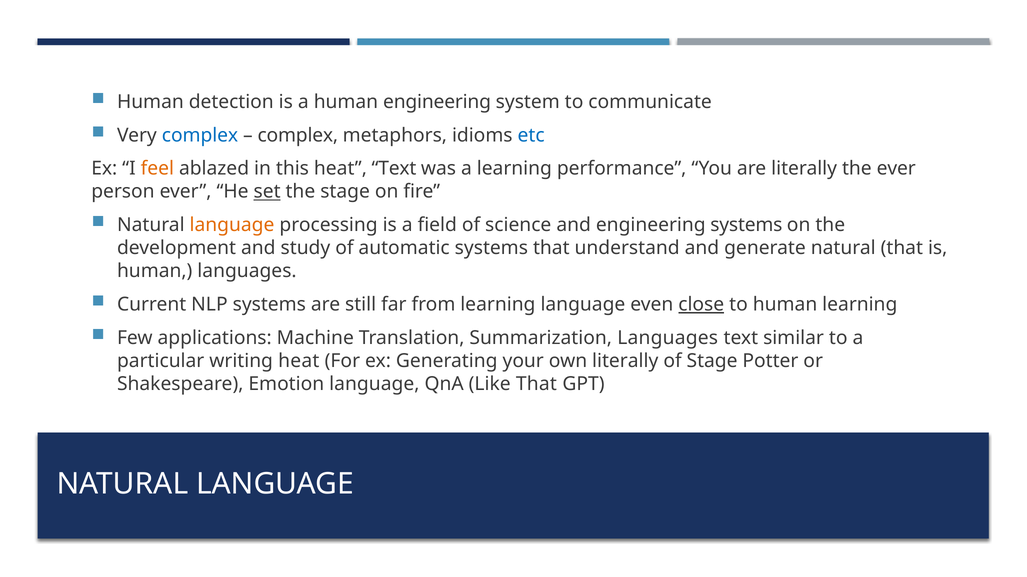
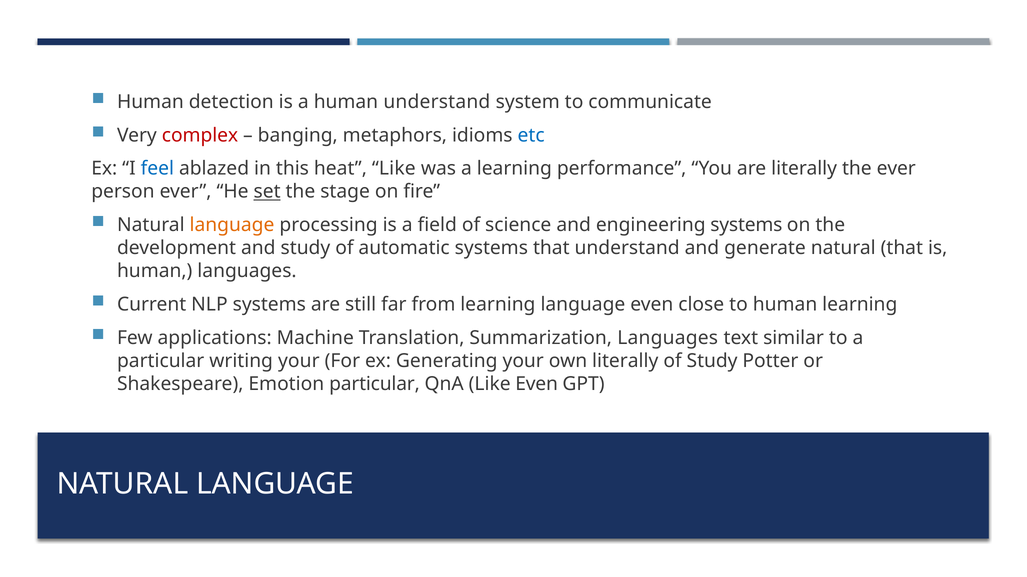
human engineering: engineering -> understand (437, 102)
complex colour: blue -> red (200, 135)
complex: complex -> banging (298, 135)
feel colour: orange -> blue (157, 169)
heat Text: Text -> Like (394, 169)
close underline: present -> none (701, 305)
writing heat: heat -> your (299, 361)
of Stage: Stage -> Study (712, 361)
Emotion language: language -> particular (374, 384)
Like That: That -> Even (537, 384)
